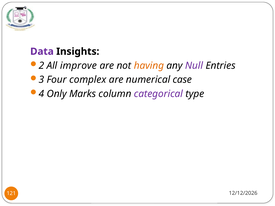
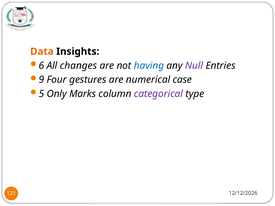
Data colour: purple -> orange (42, 52)
2: 2 -> 6 (41, 66)
improve: improve -> changes (78, 66)
having colour: orange -> blue (149, 66)
3: 3 -> 9 (41, 80)
complex: complex -> gestures (88, 80)
4: 4 -> 5 (41, 94)
